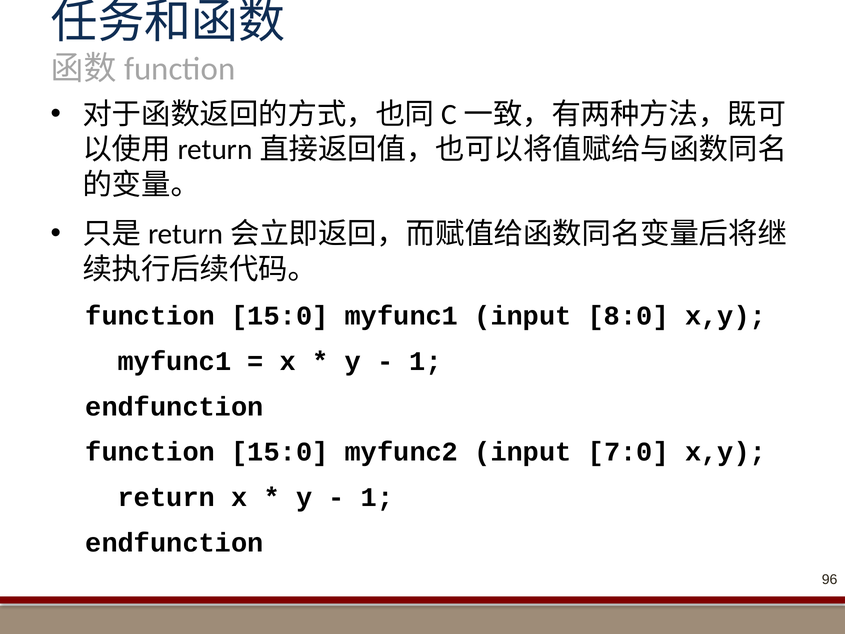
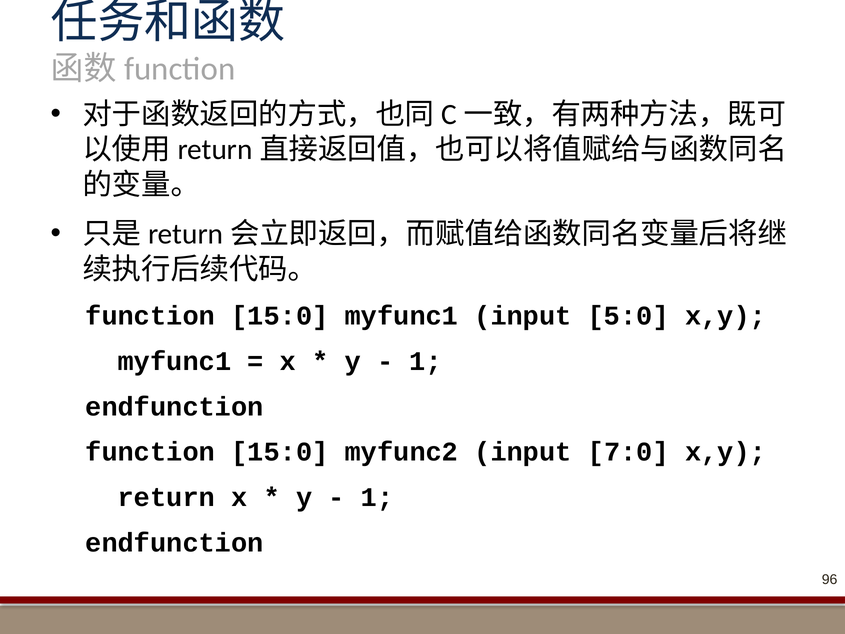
8:0: 8:0 -> 5:0 (628, 316)
